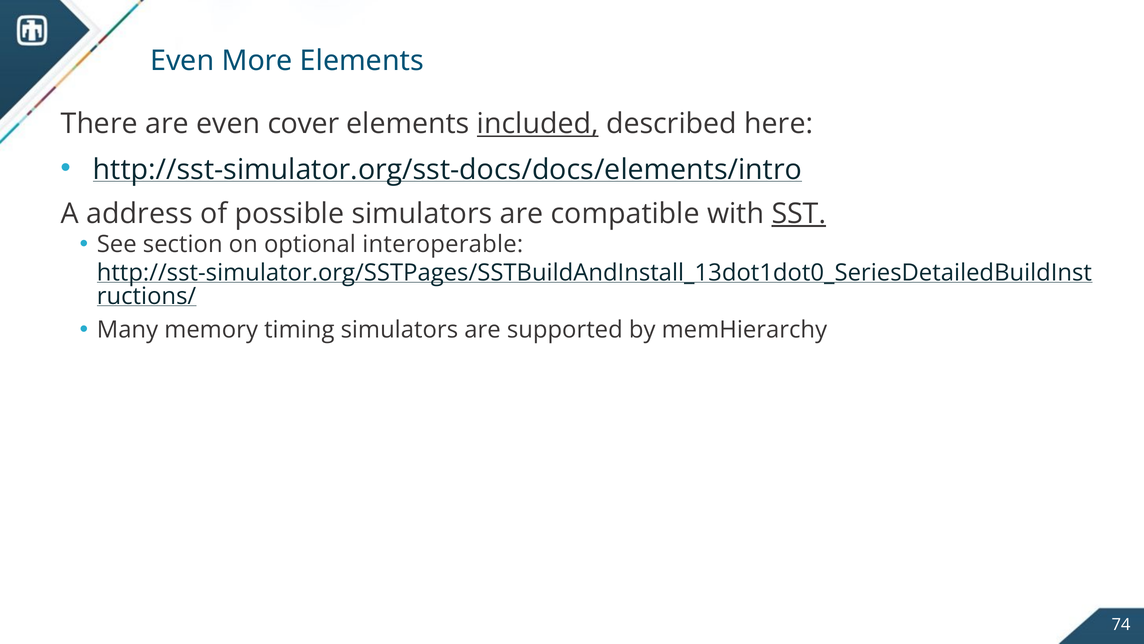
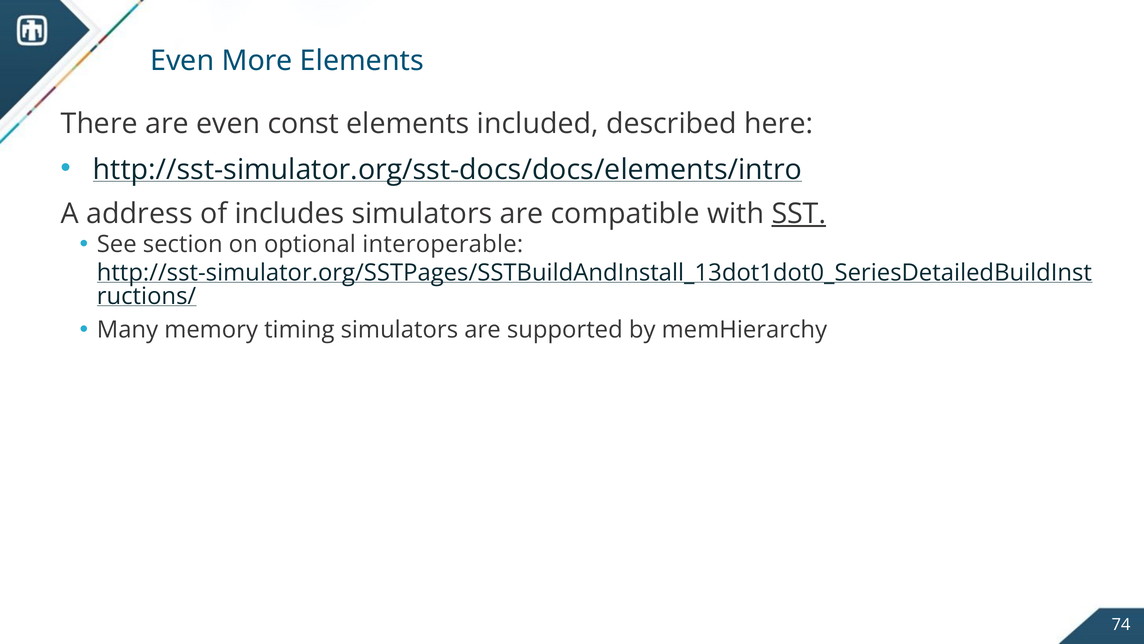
cover: cover -> const (303, 124)
included underline: present -> none (538, 124)
possible: possible -> includes (289, 214)
